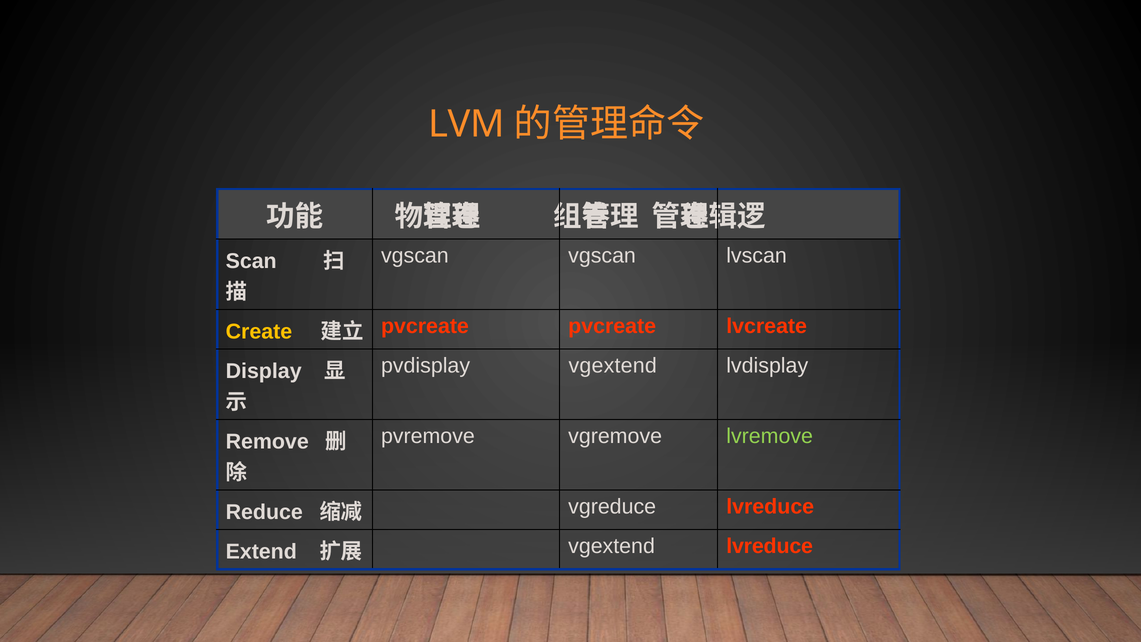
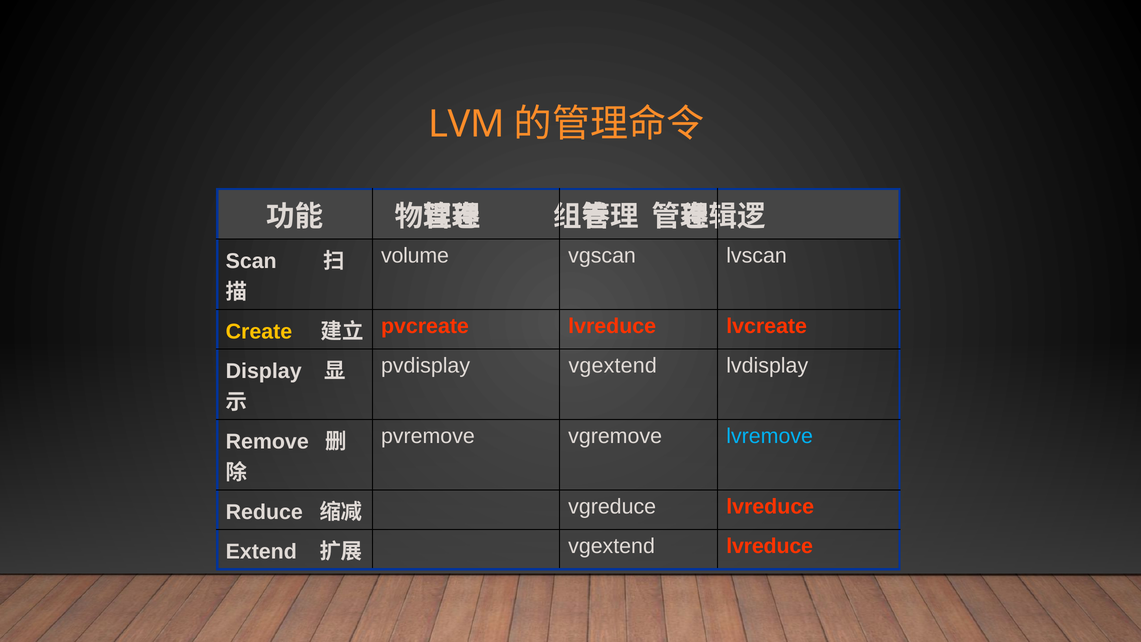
vgscan: vgscan -> volume (415, 256)
pvcreate pvcreate: pvcreate -> lvreduce (612, 326)
lvremove colour: light green -> light blue (770, 436)
